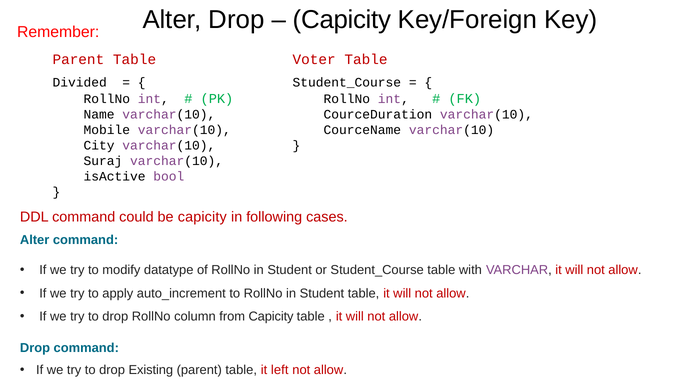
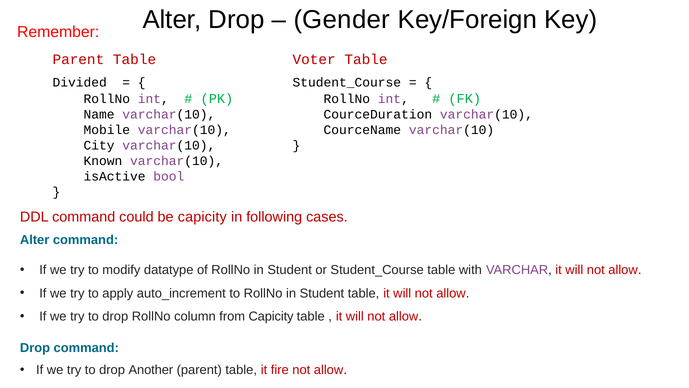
Capicity: Capicity -> Gender (342, 20)
Suraj: Suraj -> Known (103, 161)
Existing: Existing -> Another (151, 370)
left: left -> fire (280, 370)
